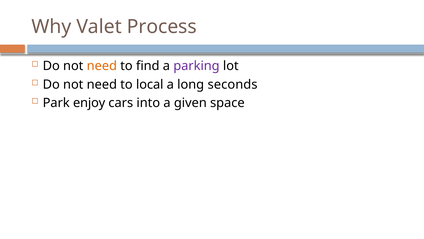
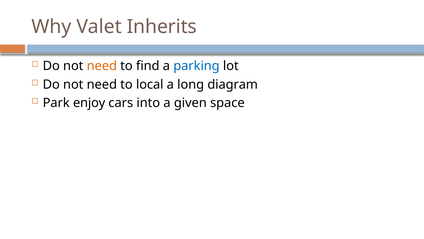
Process: Process -> Inherits (162, 27)
parking colour: purple -> blue (196, 66)
seconds: seconds -> diagram (233, 84)
